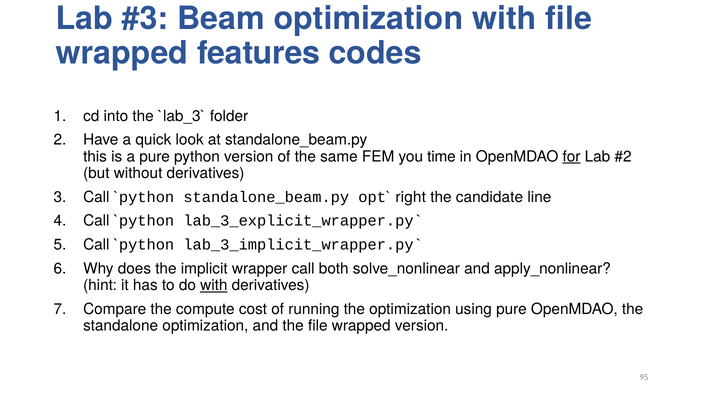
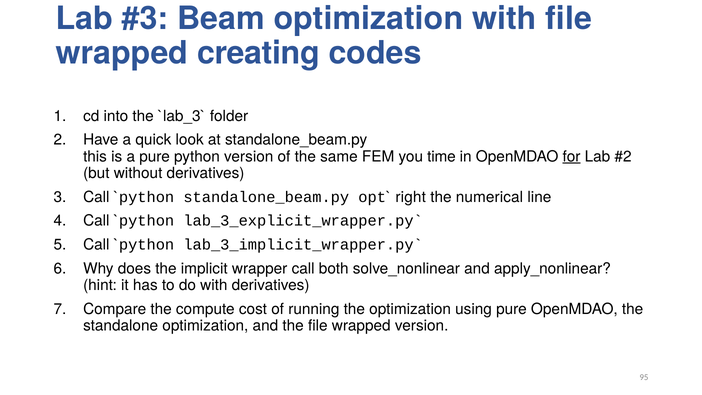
features: features -> creating (258, 53)
candidate: candidate -> numerical (489, 197)
with underline: present -> none (214, 285)
